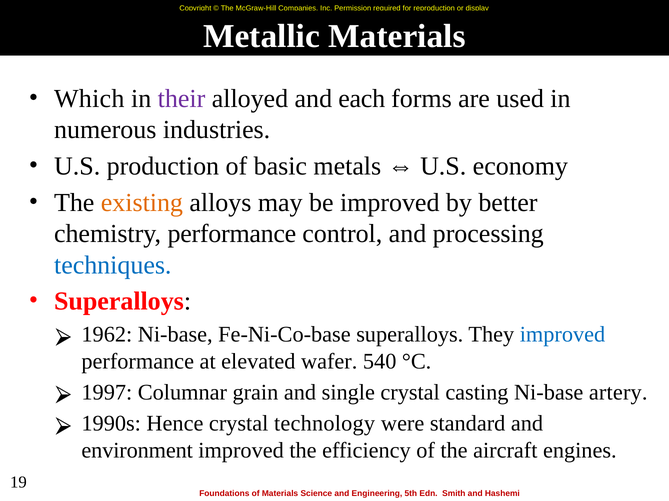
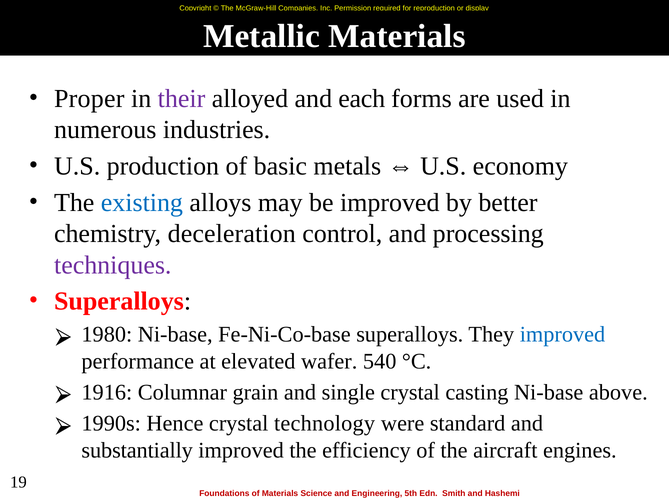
Which: Which -> Proper (89, 99)
existing colour: orange -> blue (142, 203)
chemistry performance: performance -> deceleration (232, 234)
techniques colour: blue -> purple (113, 265)
1962: 1962 -> 1980 (107, 335)
1997: 1997 -> 1916 (107, 393)
artery: artery -> above (618, 393)
environment: environment -> substantially (137, 451)
